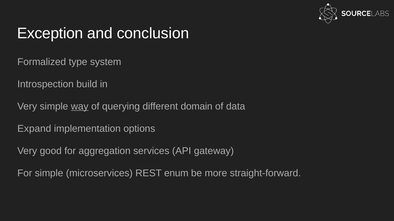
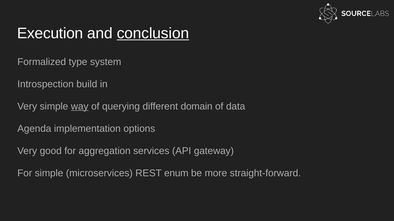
Exception: Exception -> Execution (50, 33)
conclusion underline: none -> present (153, 33)
Expand: Expand -> Agenda (34, 129)
